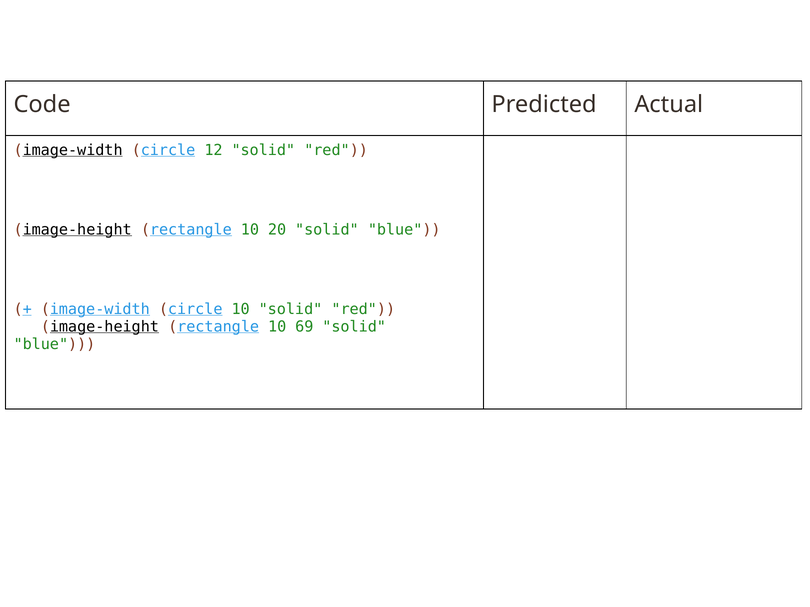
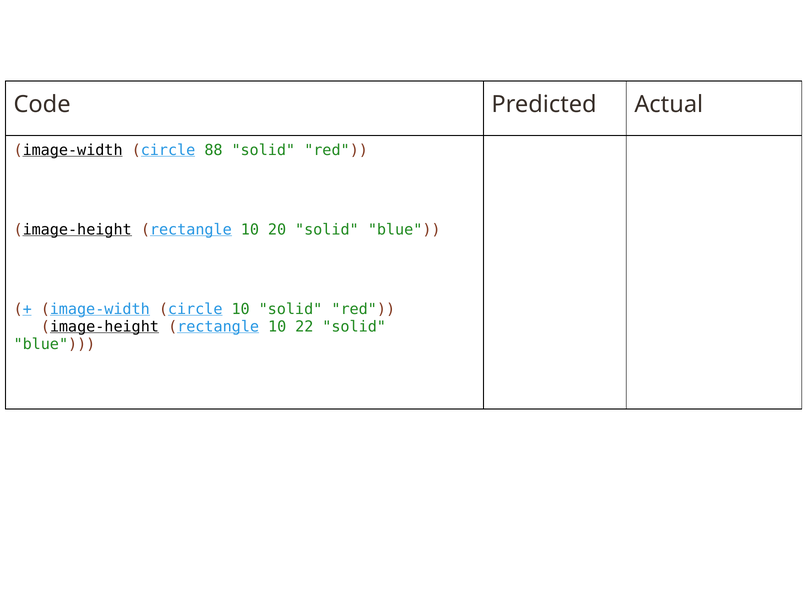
12: 12 -> 88 (213, 151)
69: 69 -> 22 (304, 327)
